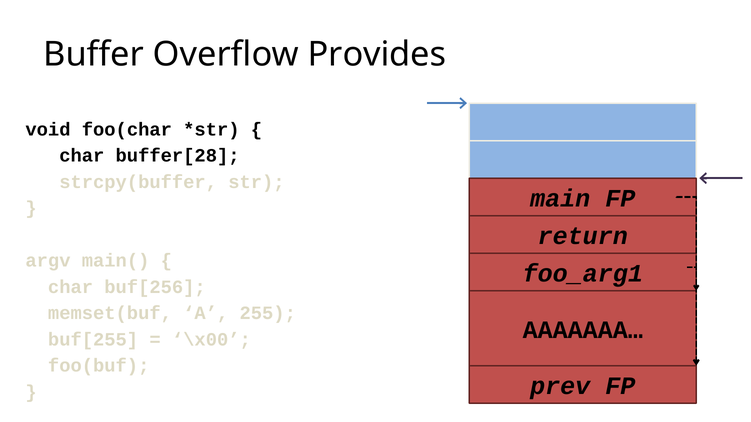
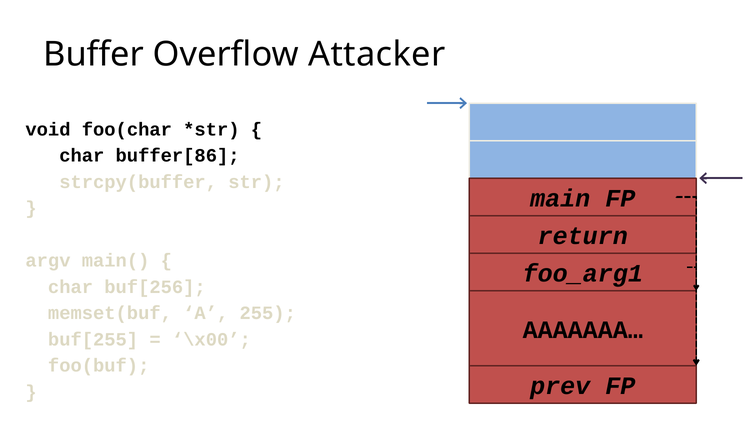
Provides: Provides -> Attacker (377, 55)
buffer[28: buffer[28 -> buffer[86 (178, 156)
